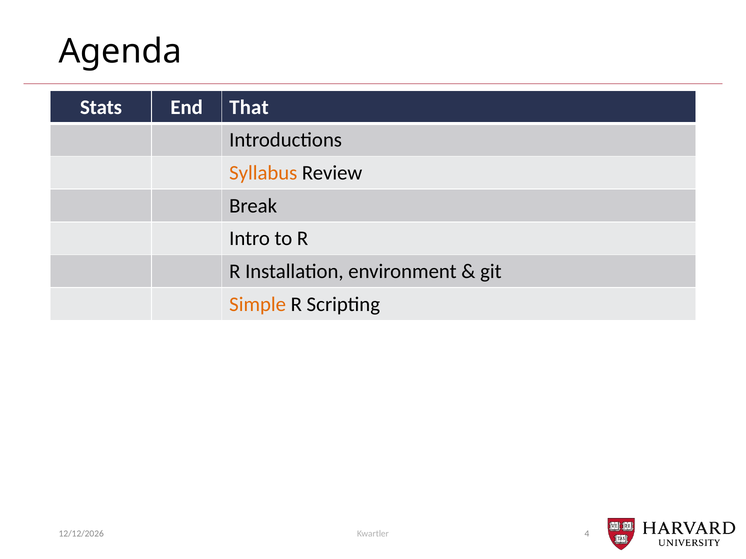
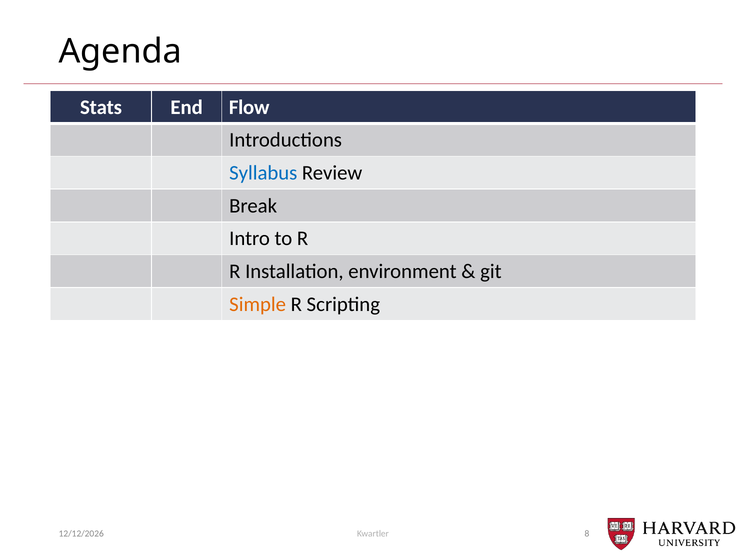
That: That -> Flow (249, 107)
Syllabus colour: orange -> blue (263, 173)
4: 4 -> 8 (587, 534)
